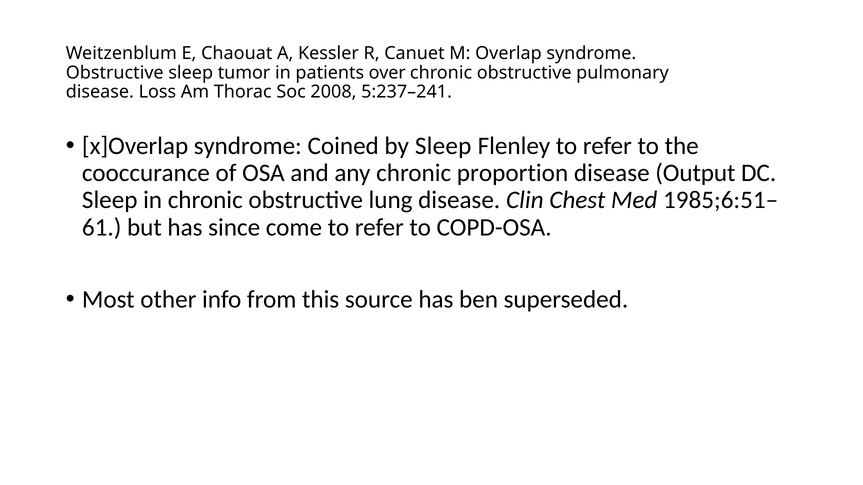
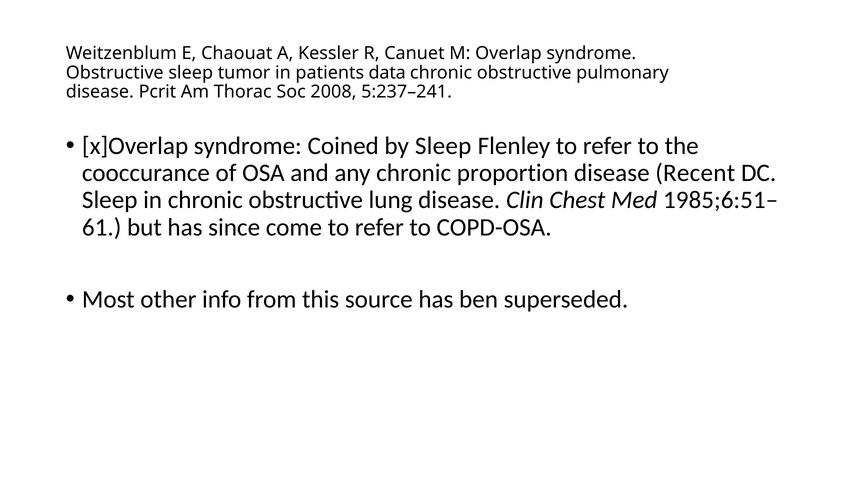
over: over -> data (387, 73)
Loss: Loss -> Pcrit (157, 92)
Output: Output -> Recent (695, 173)
